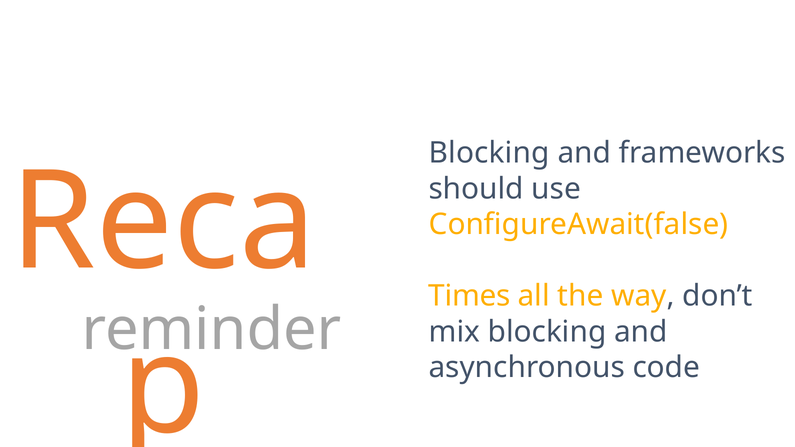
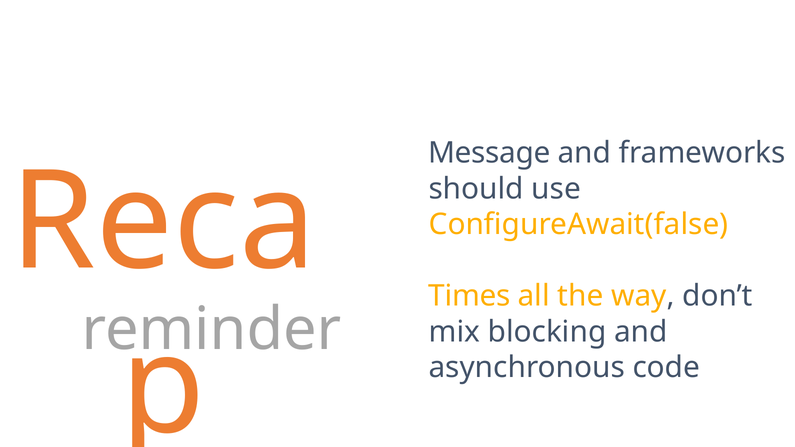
Blocking: Blocking -> Message (489, 153)
